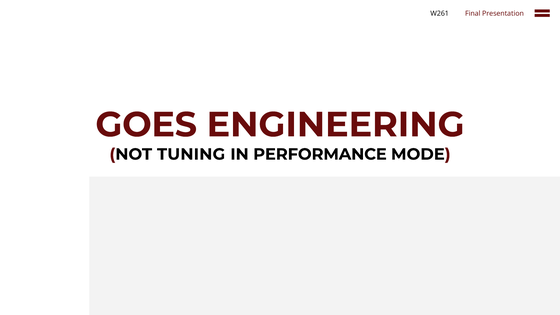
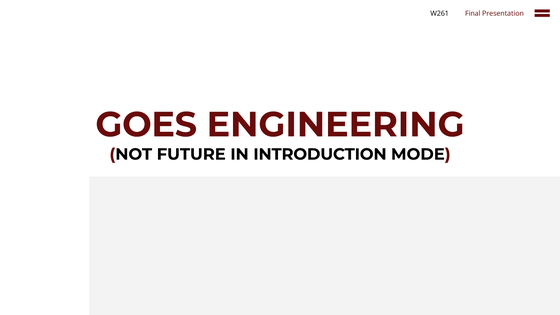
TUNING: TUNING -> FUTURE (191, 154)
PERFORMANCE: PERFORMANCE -> INTRODUCTION (320, 154)
